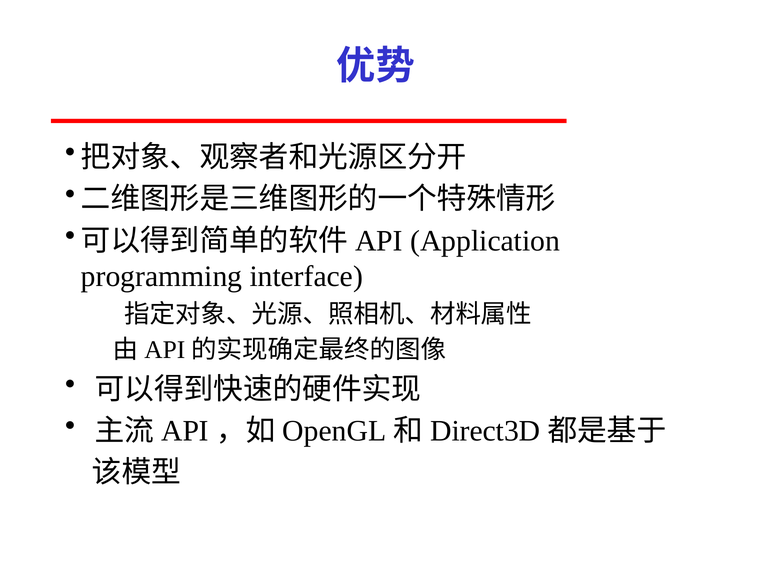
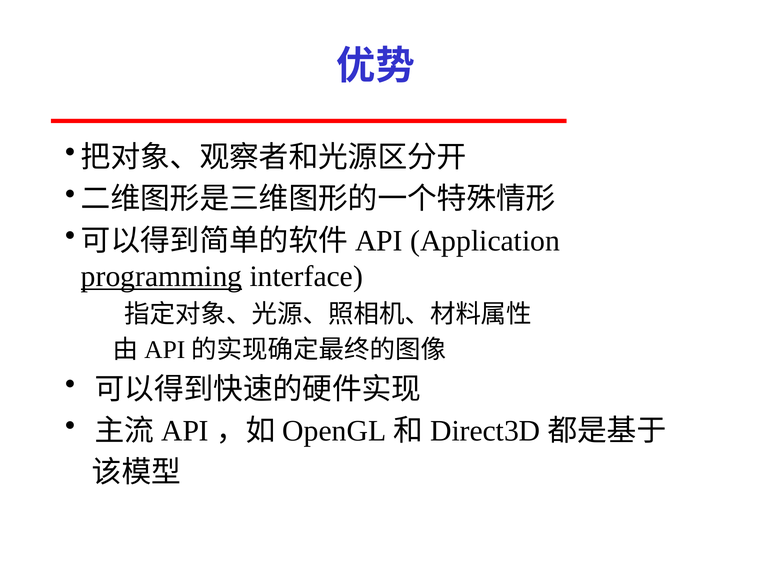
programming underline: none -> present (162, 276)
